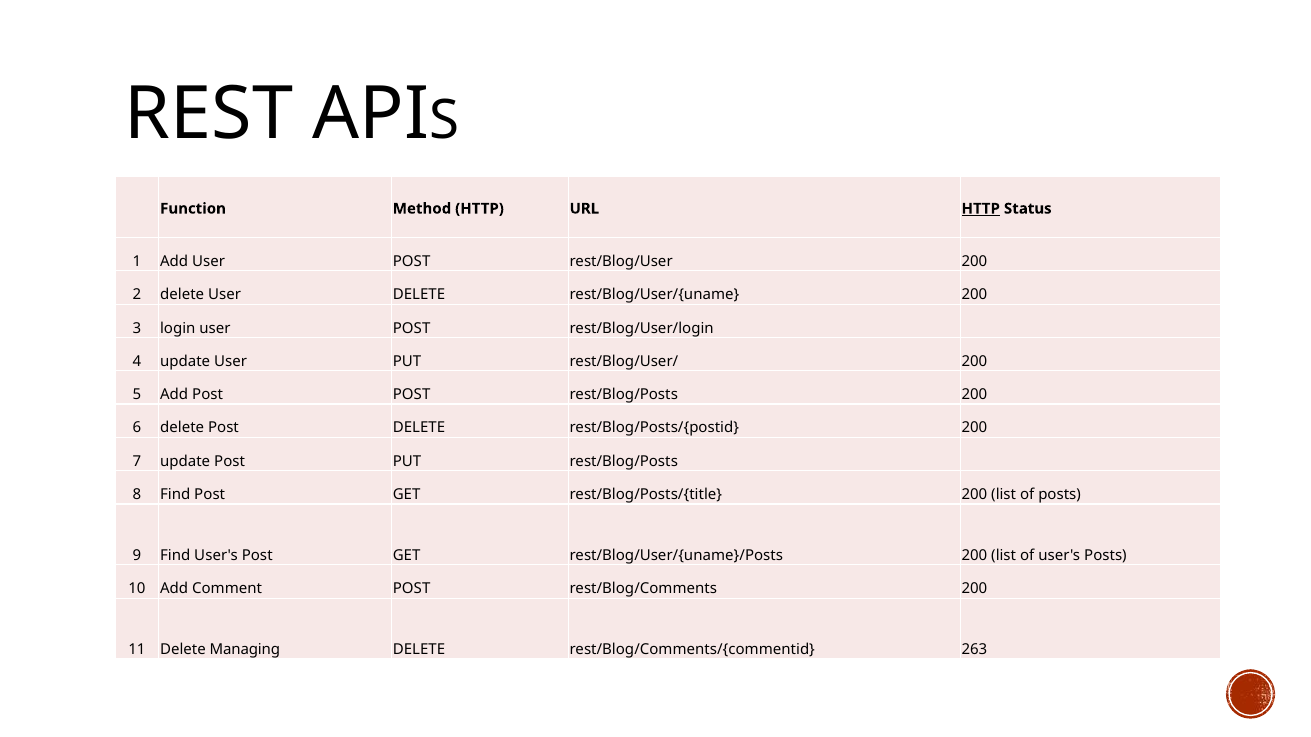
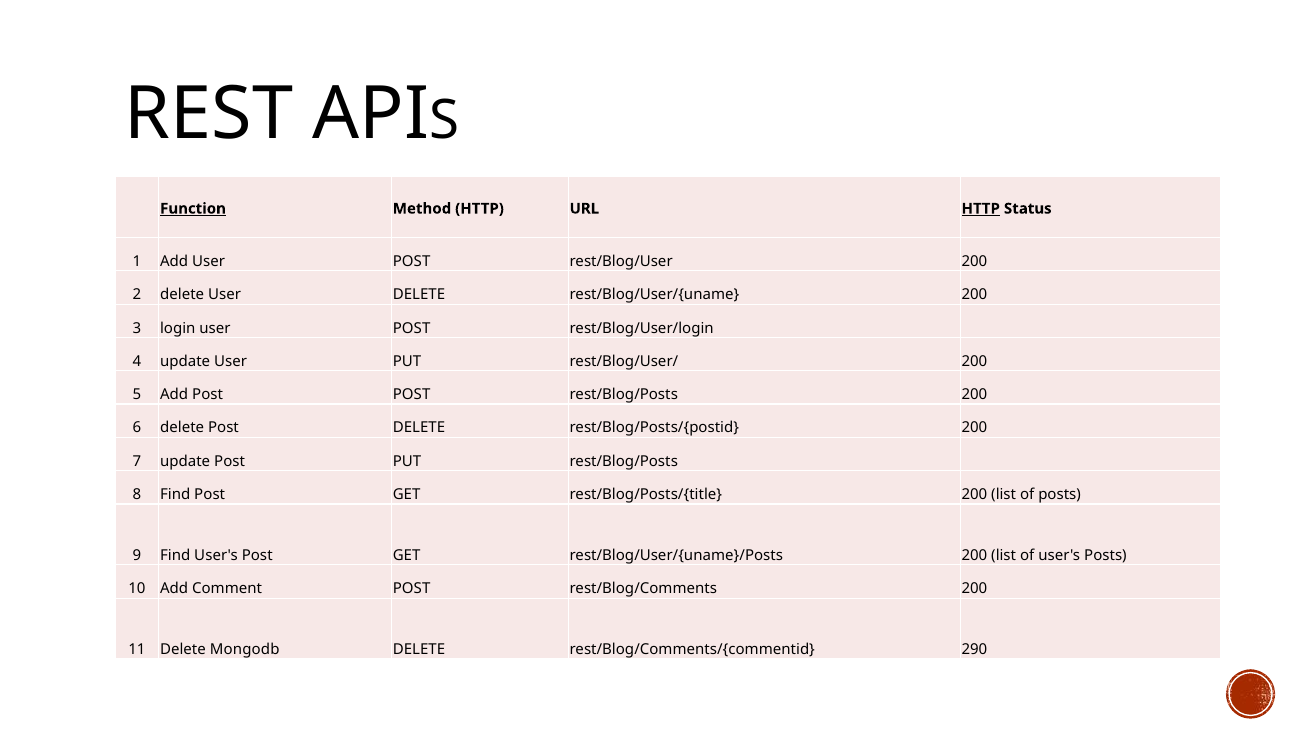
Function underline: none -> present (193, 209)
Managing: Managing -> Mongodb (245, 650)
263: 263 -> 290 (974, 650)
